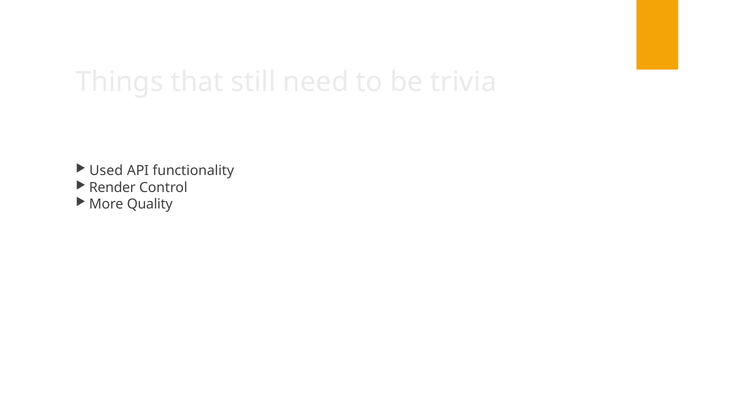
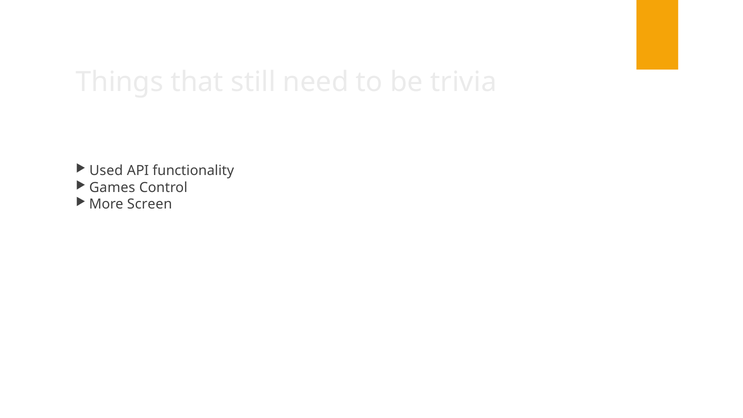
Render: Render -> Games (112, 187)
Quality: Quality -> Screen (150, 204)
